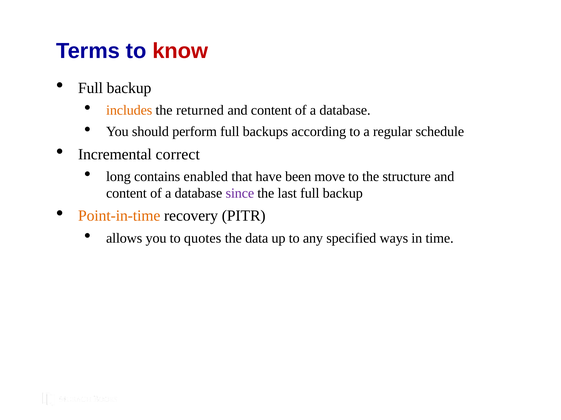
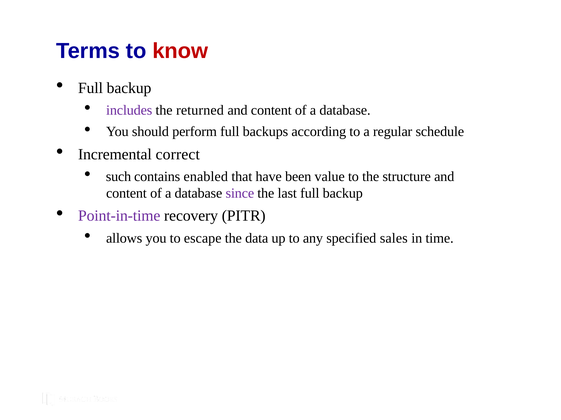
includes colour: orange -> purple (129, 110)
long: long -> such (119, 177)
move: move -> value (330, 177)
Point-in-time colour: orange -> purple (119, 216)
quotes: quotes -> escape (203, 239)
ways: ways -> sales (394, 239)
